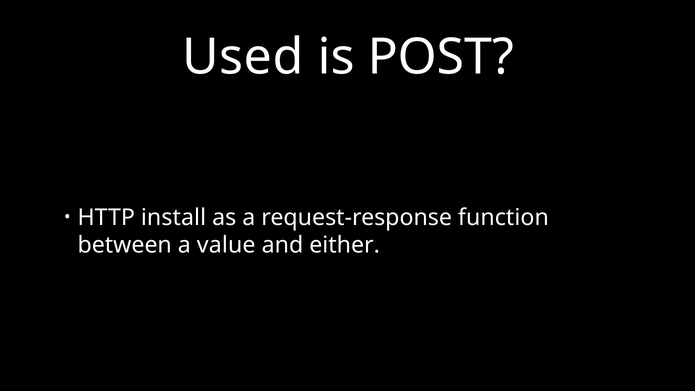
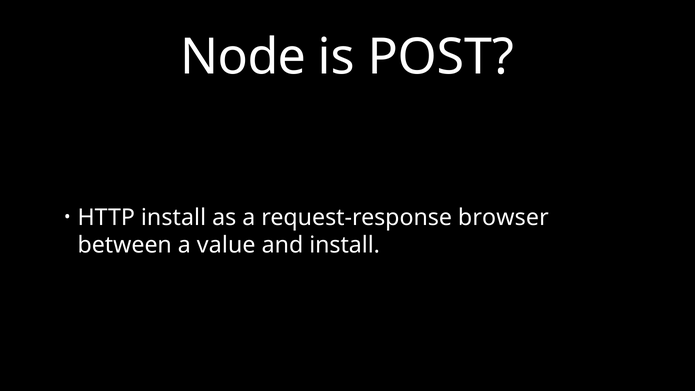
Used: Used -> Node (243, 57)
function: function -> browser (503, 218)
and either: either -> install (345, 245)
